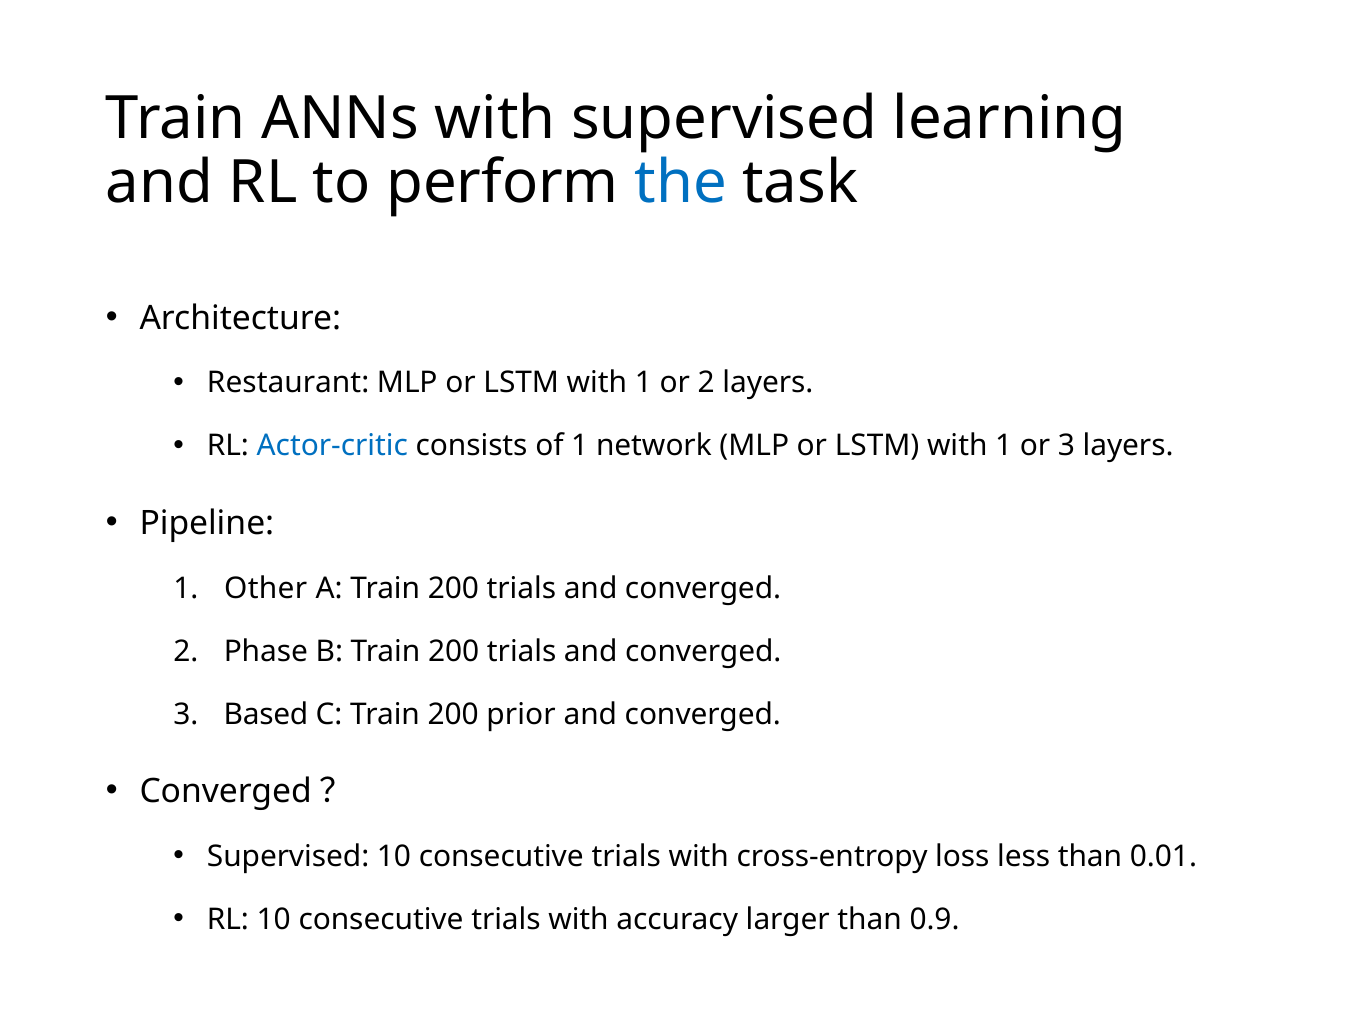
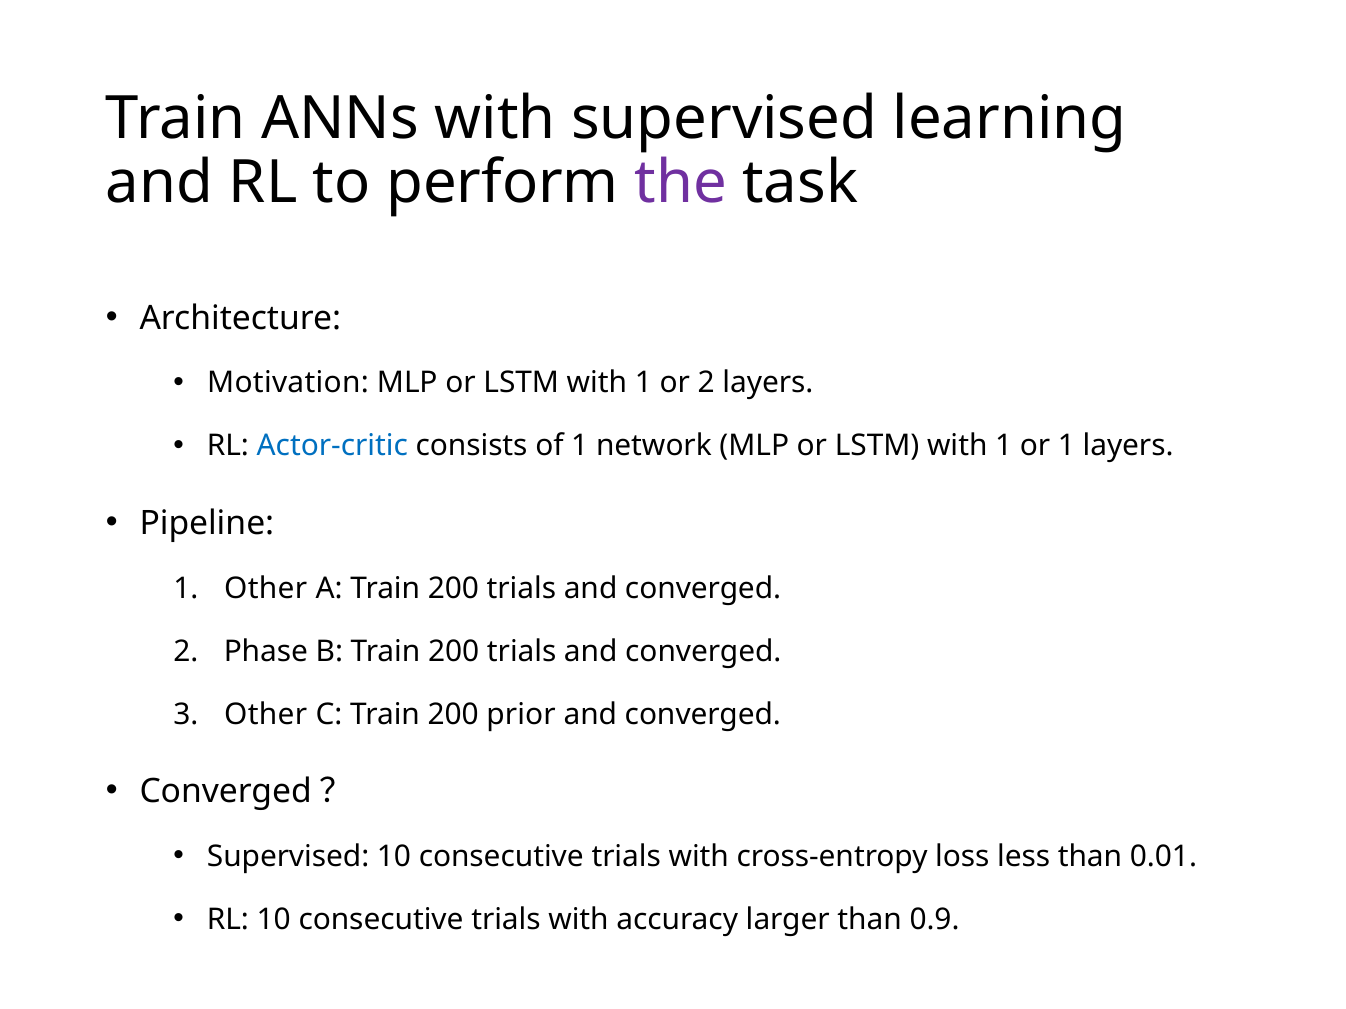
the colour: blue -> purple (681, 183)
Restaurant: Restaurant -> Motivation (288, 383)
or 3: 3 -> 1 (1066, 446)
Based: Based -> Other (266, 715)
